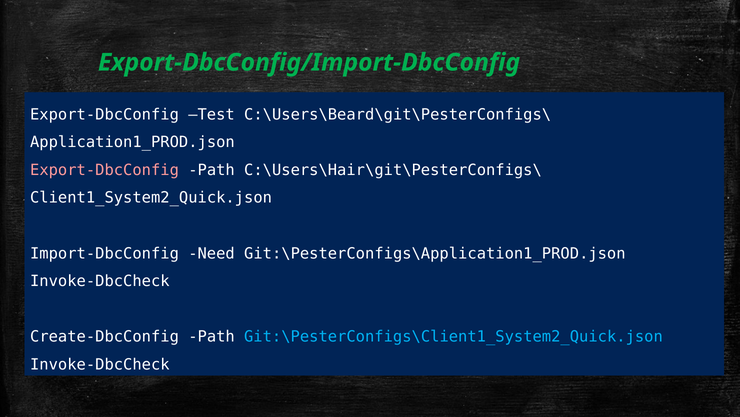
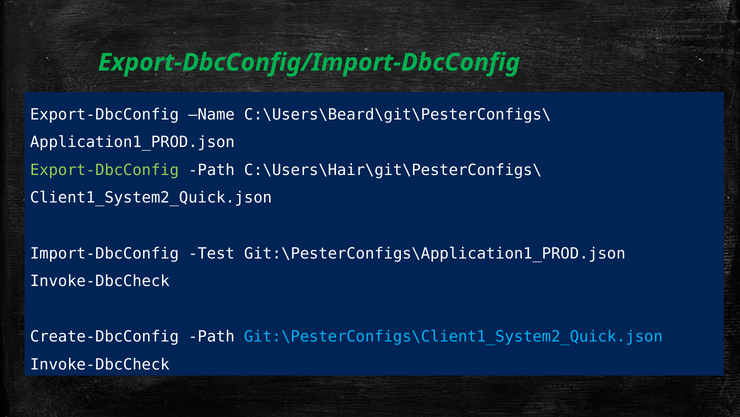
Test: Test -> Name (212, 114)
Export-DbcConfig colour: pink -> light green (105, 170)
Need: Need -> Test (212, 253)
